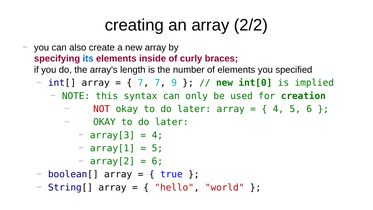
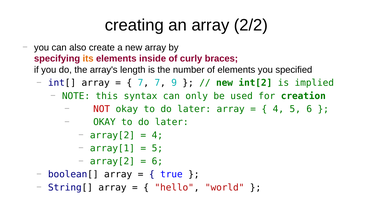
its colour: blue -> orange (88, 59)
int[0: int[0 -> int[2 (255, 83)
array[3: array[3 -> array[2 (112, 135)
